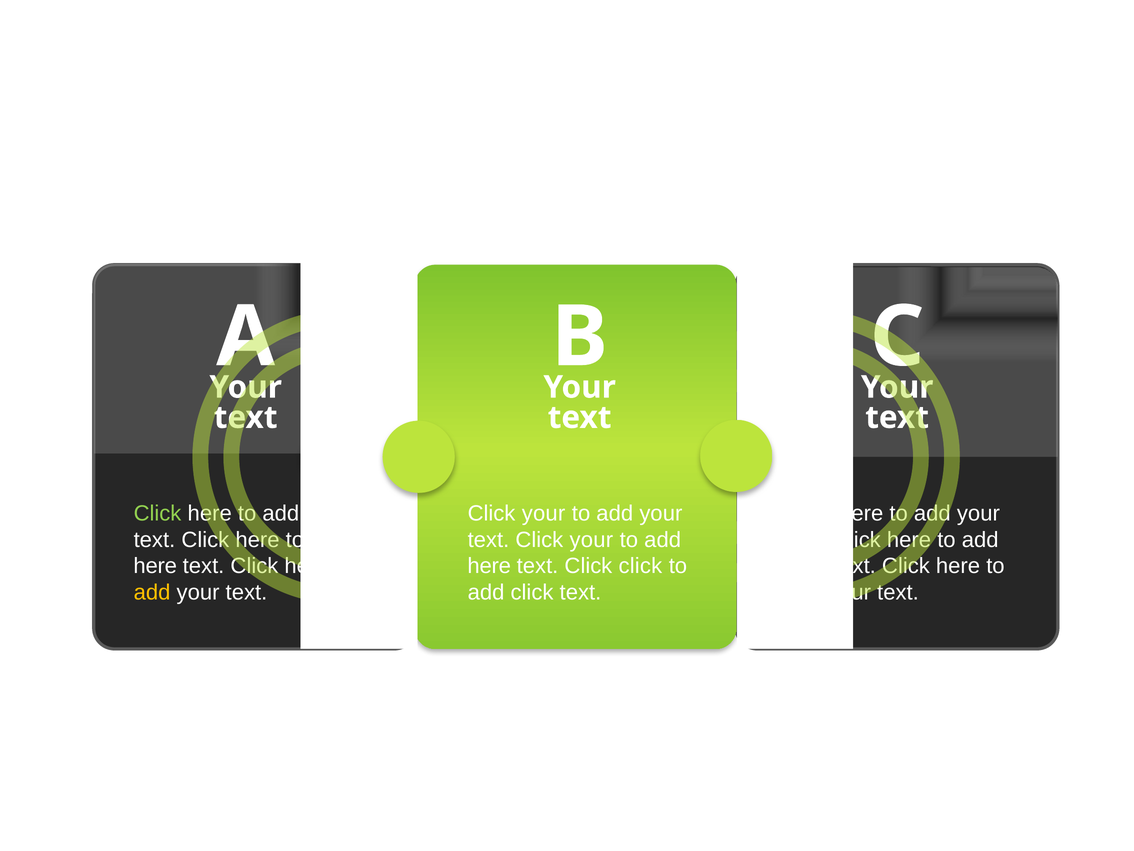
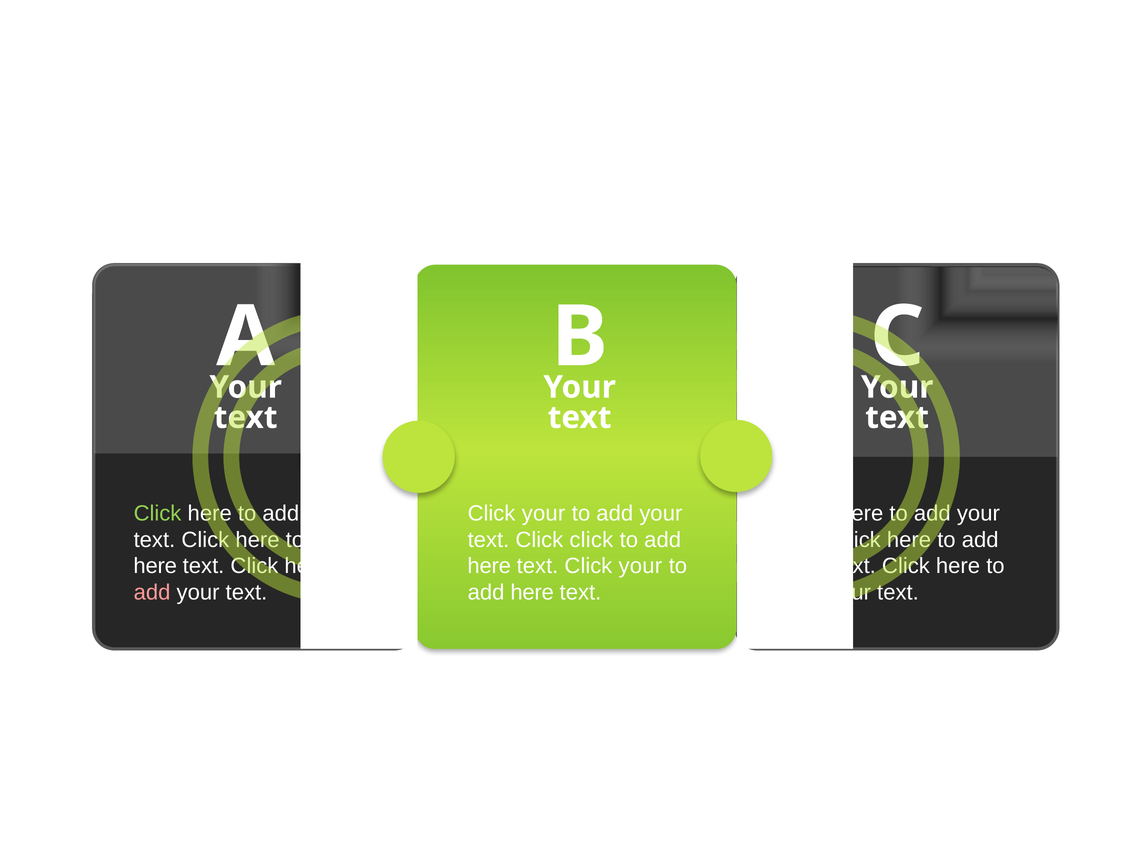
text Click your: your -> click (591, 539)
text Click click: click -> your (640, 566)
add colour: yellow -> pink (152, 592)
click: click -> here (532, 592)
